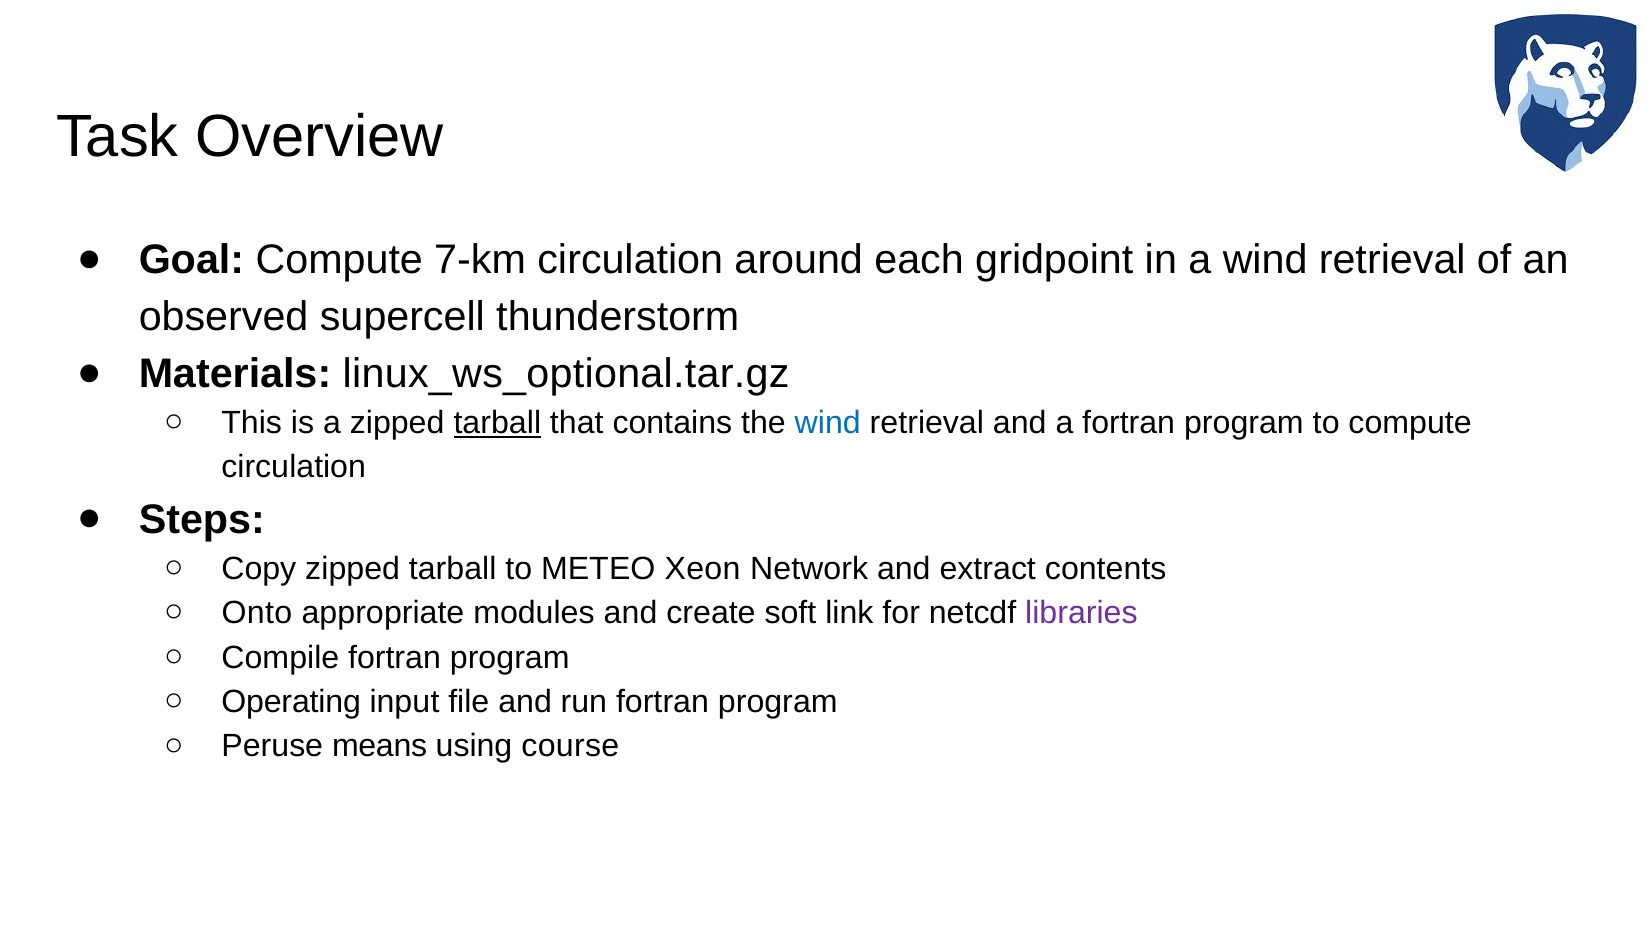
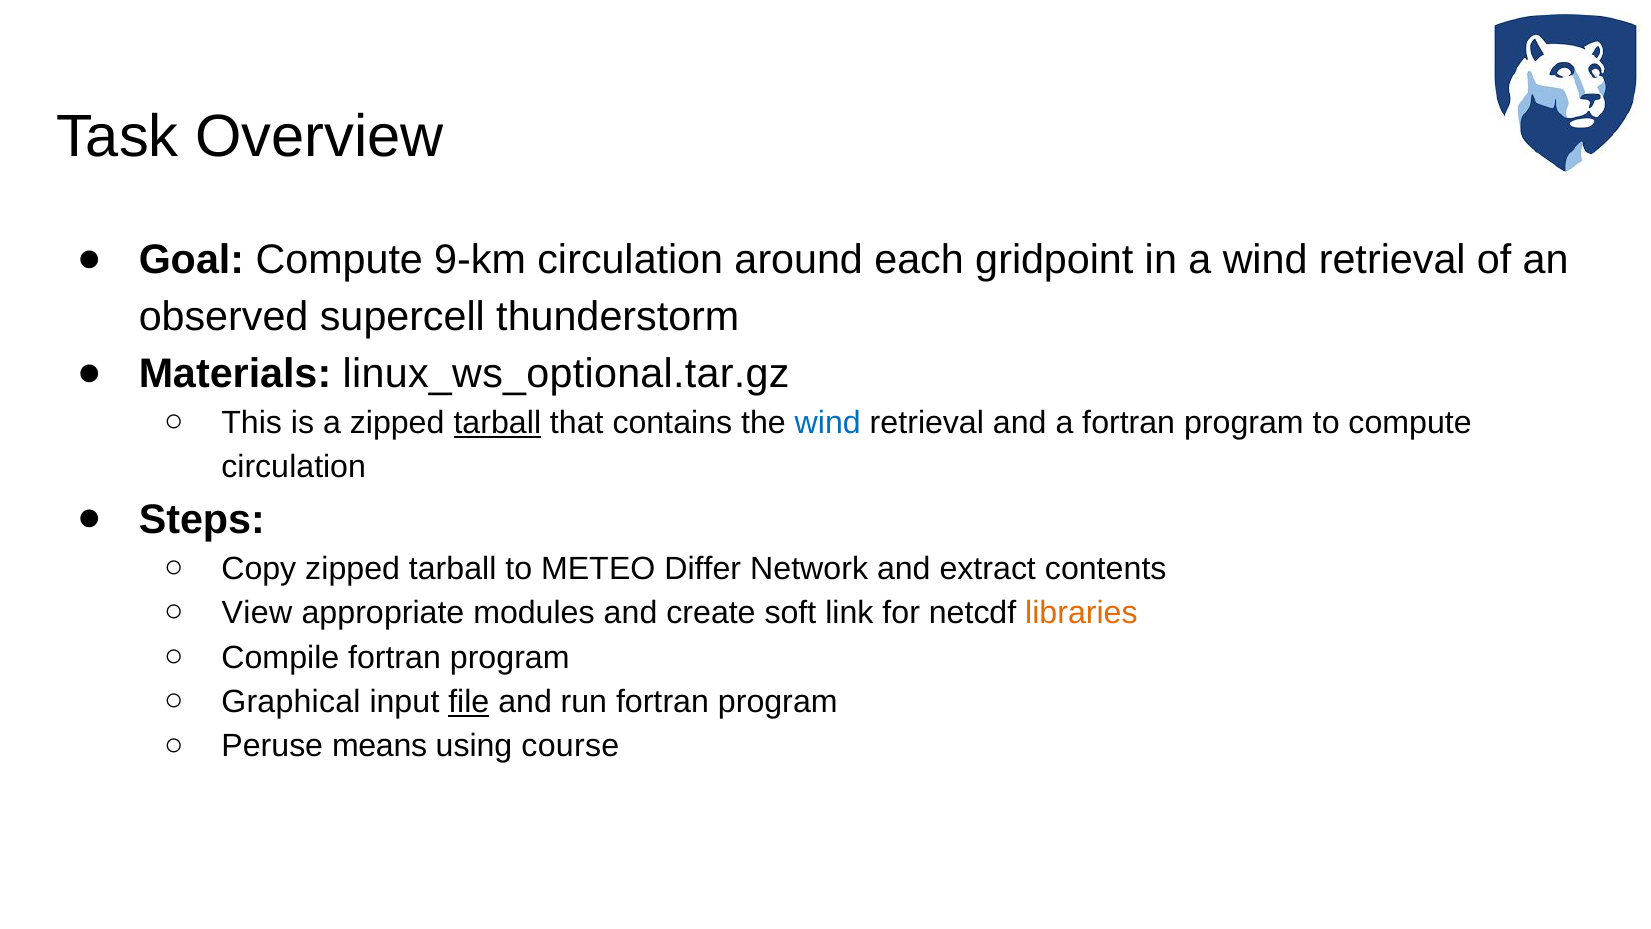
7-km: 7-km -> 9-km (480, 260)
Xeon: Xeon -> Differ (703, 568)
Onto: Onto -> View (257, 613)
libraries colour: purple -> orange (1081, 613)
Operating: Operating -> Graphical (291, 702)
file underline: none -> present (469, 702)
